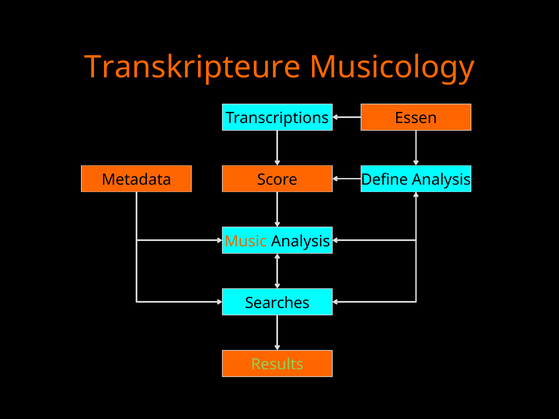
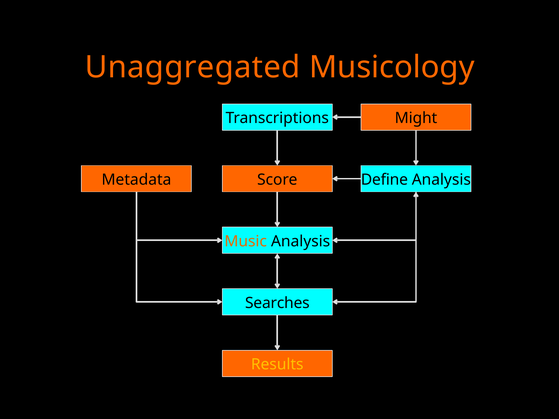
Transkripteure: Transkripteure -> Unaggregated (193, 67)
Essen: Essen -> Might (416, 118)
Results colour: light green -> yellow (277, 365)
